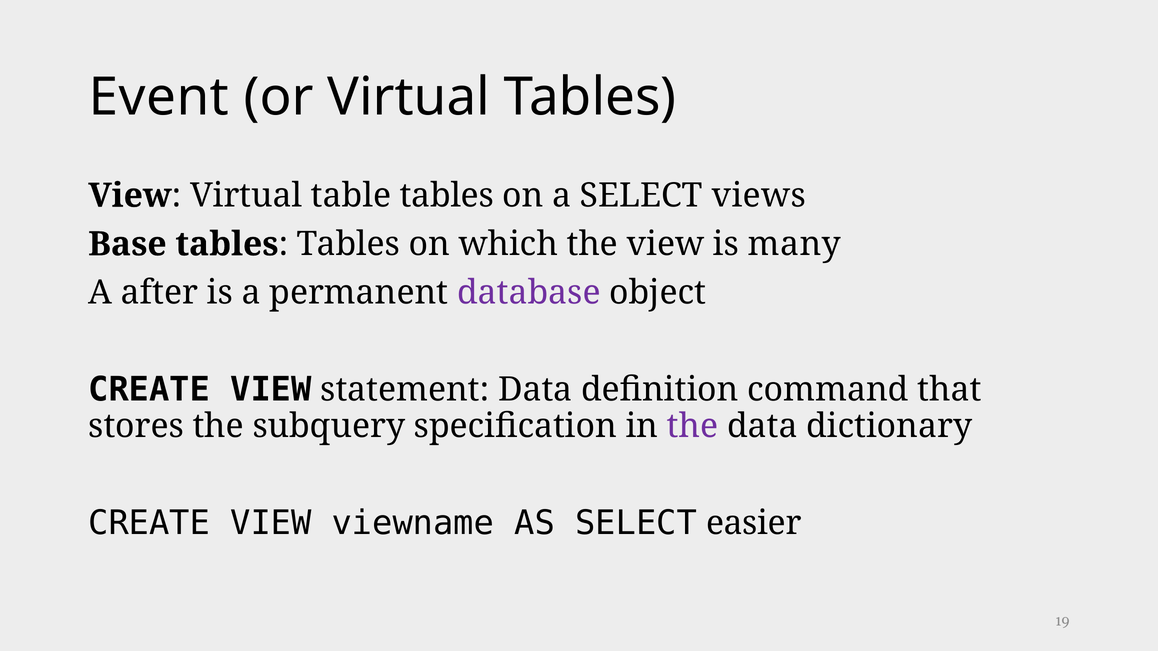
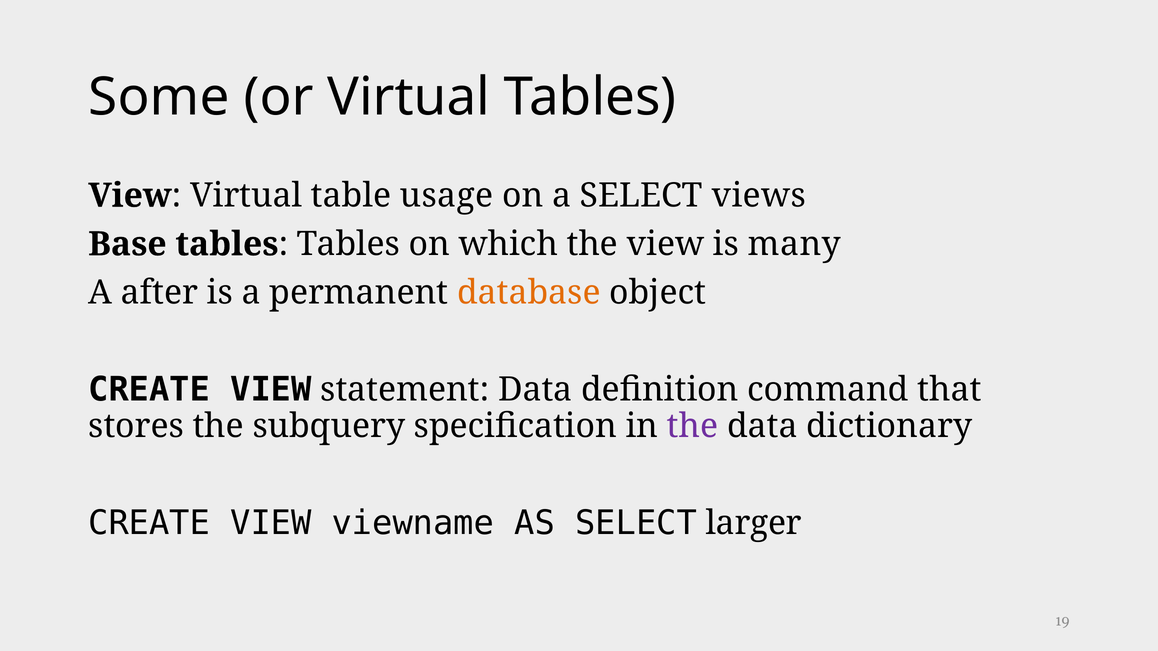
Event: Event -> Some (159, 97)
table tables: tables -> usage (446, 196)
database colour: purple -> orange (529, 293)
easier: easier -> larger (754, 524)
